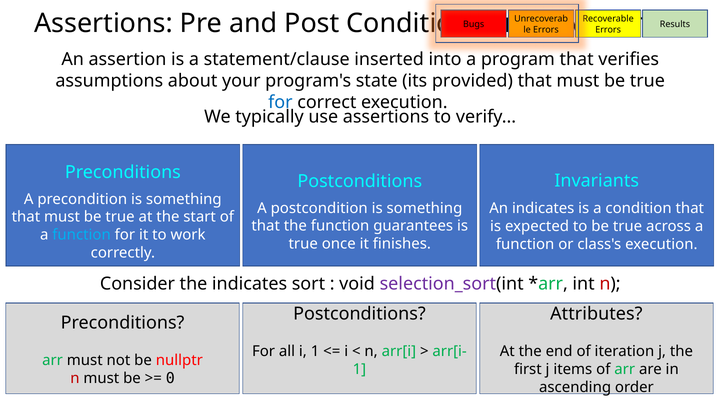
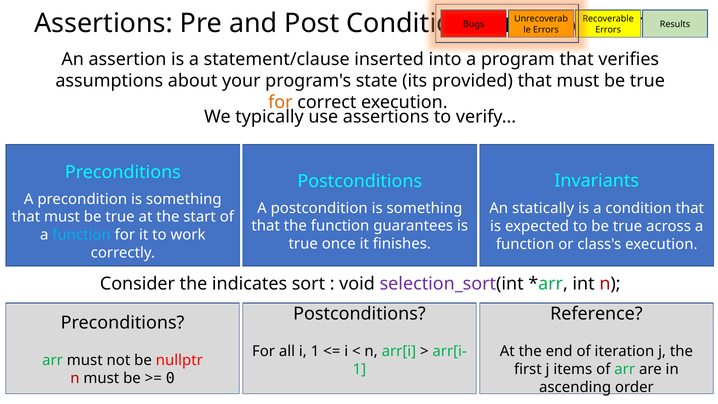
for colour: blue -> orange (280, 102)
An indicates: indicates -> statically (543, 208)
Attributes: Attributes -> Reference (596, 314)
